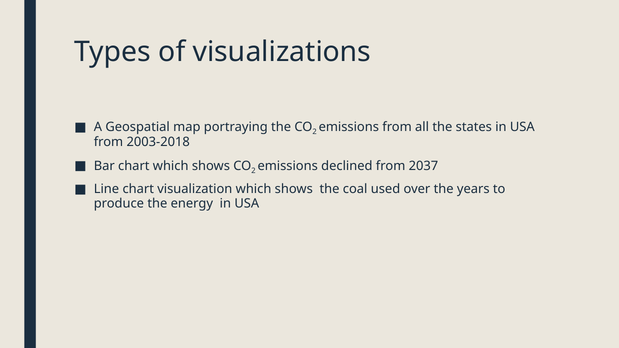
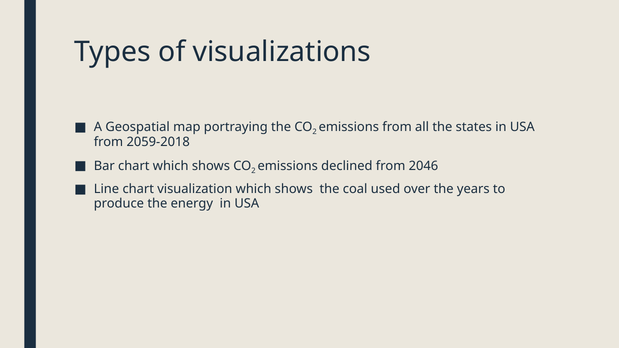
2003-2018: 2003-2018 -> 2059-2018 (158, 142)
2037: 2037 -> 2046 (423, 166)
